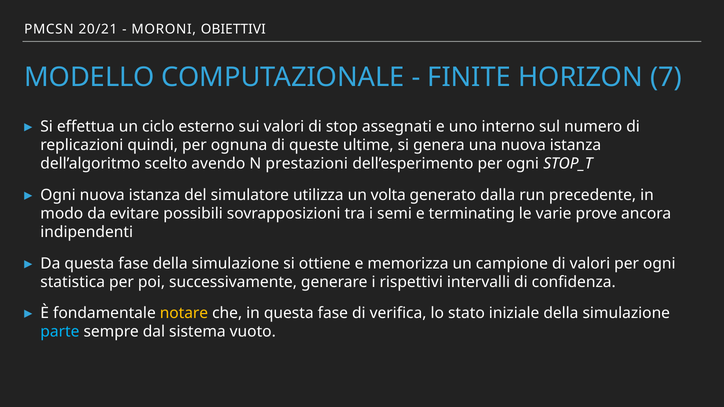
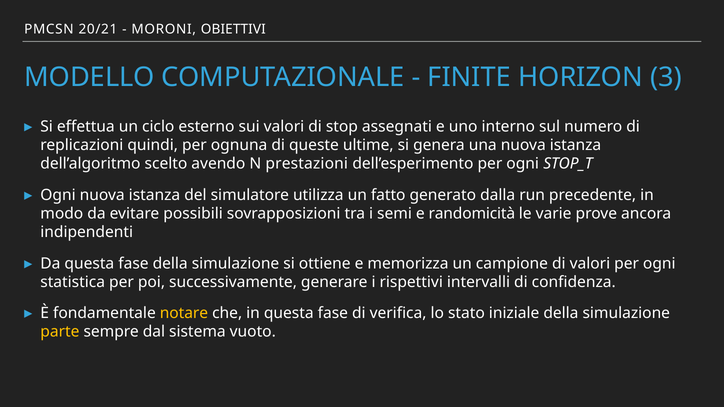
7: 7 -> 3 (666, 78)
volta: volta -> fatto (388, 195)
terminating: terminating -> randomicità (472, 214)
parte colour: light blue -> yellow (60, 332)
